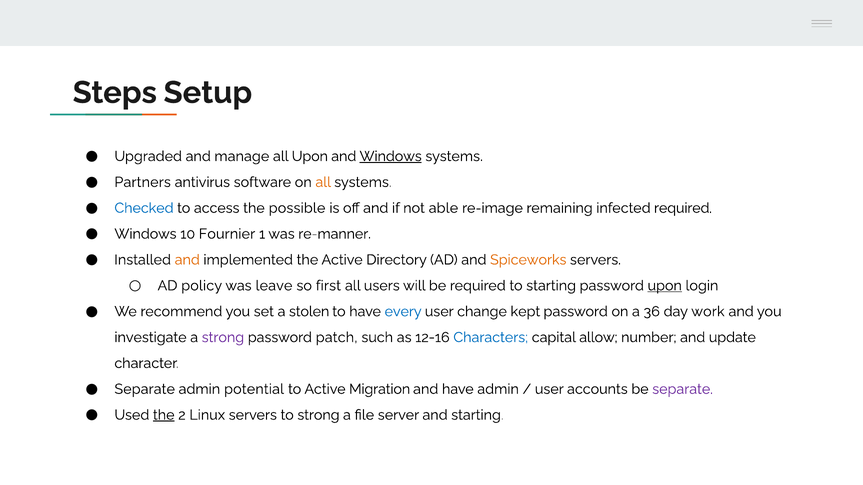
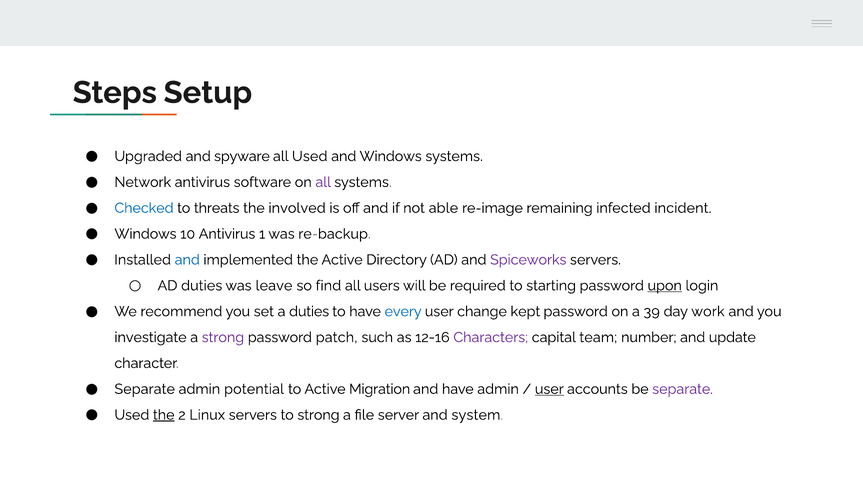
manage: manage -> spyware (242, 156)
all Upon: Upon -> Used (310, 156)
Windows underline: present -> none (391, 156)
Partners: Partners -> Network (143, 182)
all colour: orange -> purple (323, 182)
access: access -> threats (217, 208)
possible: possible -> involved (297, 208)
infected required: required -> incident (683, 208)
10 Fournier: Fournier -> Antivirus (227, 234)
re-manner: re-manner -> re-backup (334, 234)
and colour: orange -> blue (187, 260)
Spiceworks colour: orange -> purple (528, 260)
AD policy: policy -> duties (202, 286)
first: first -> find (328, 286)
a stolen: stolen -> duties (309, 312)
36: 36 -> 39 (652, 312)
Characters colour: blue -> purple (491, 338)
allow: allow -> team (598, 338)
user underline: none -> present (549, 389)
and starting: starting -> system (477, 415)
